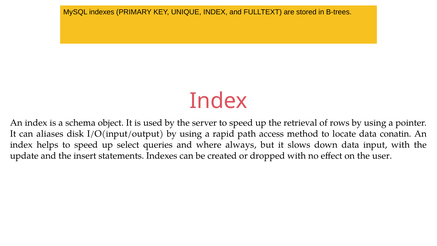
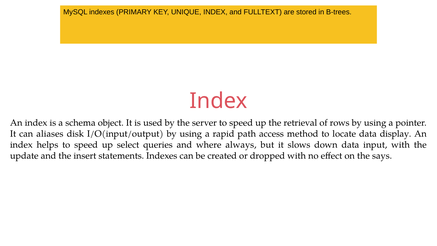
conatin: conatin -> display (396, 134)
user: user -> says (382, 156)
